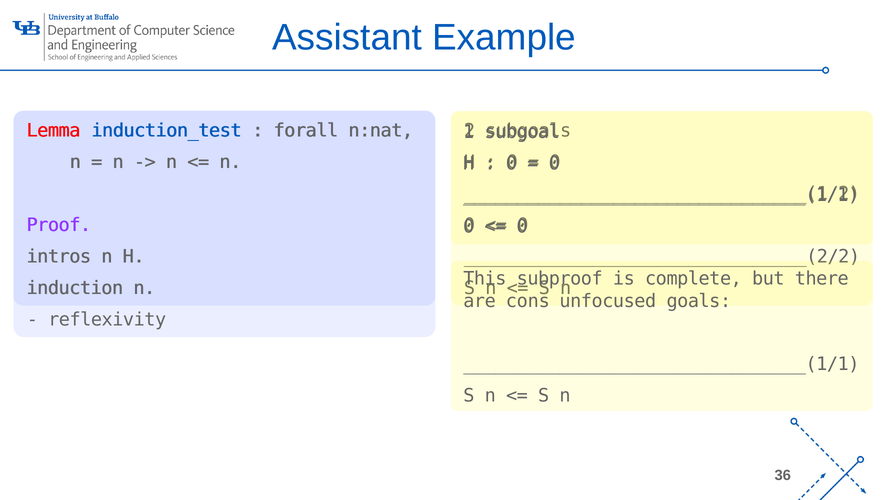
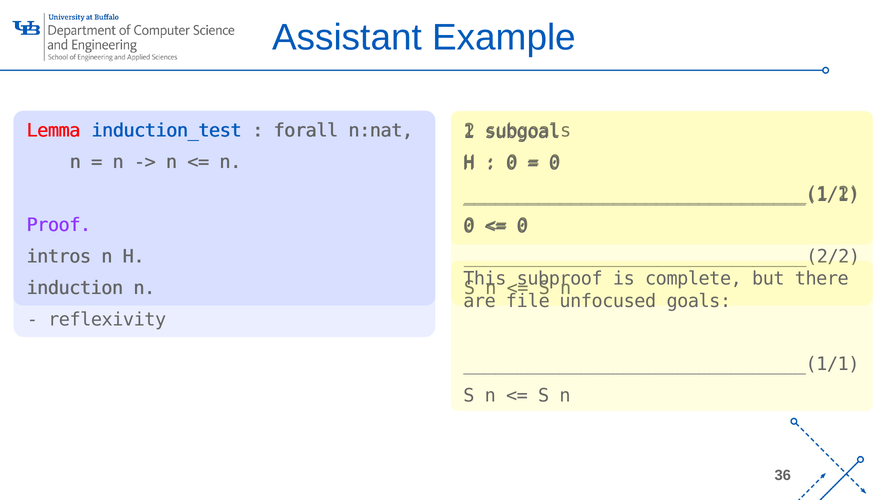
cons: cons -> file (528, 301)
